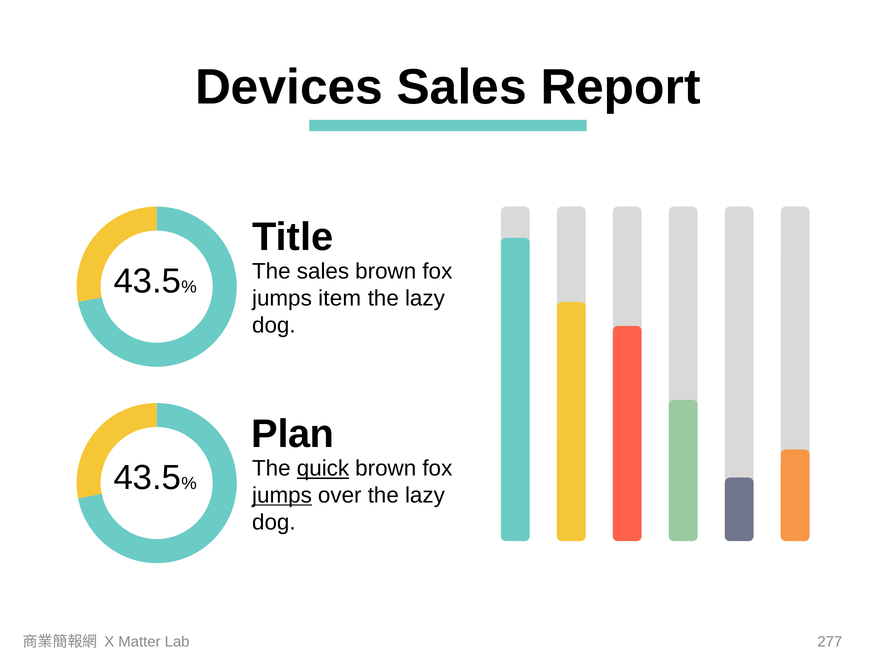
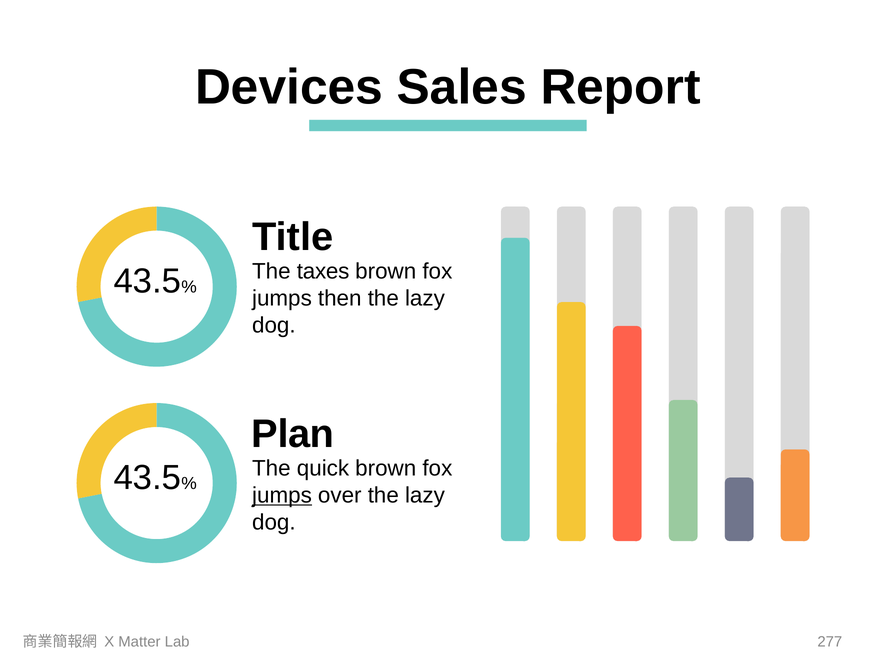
The sales: sales -> taxes (323, 272)
item: item -> then (340, 298)
quick underline: present -> none (323, 468)
